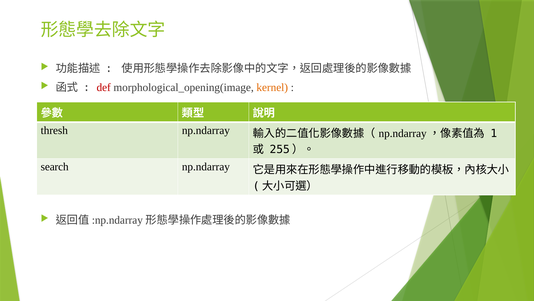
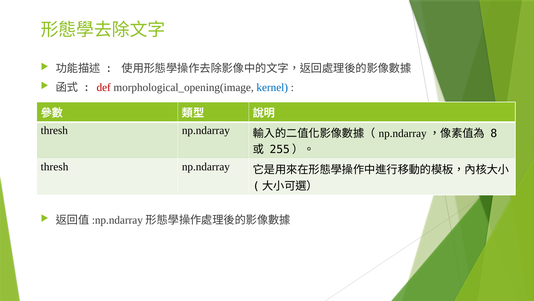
kernel colour: orange -> blue (272, 87)
1: 1 -> 8 (494, 133)
search: search -> thresh (55, 166)
